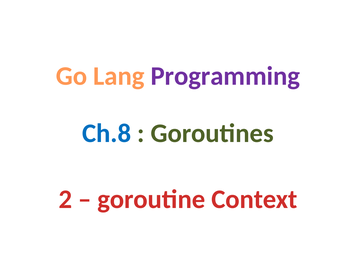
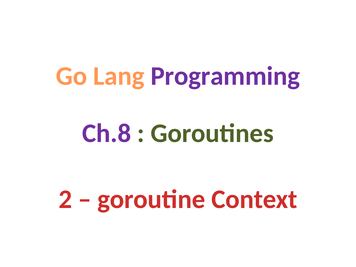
Ch.8 colour: blue -> purple (107, 133)
